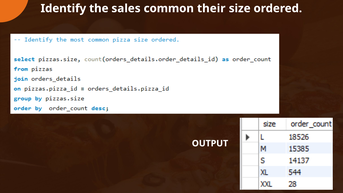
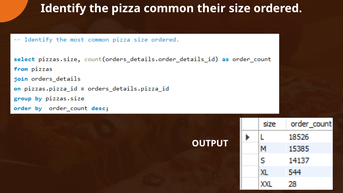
sales: sales -> pizza (126, 8)
